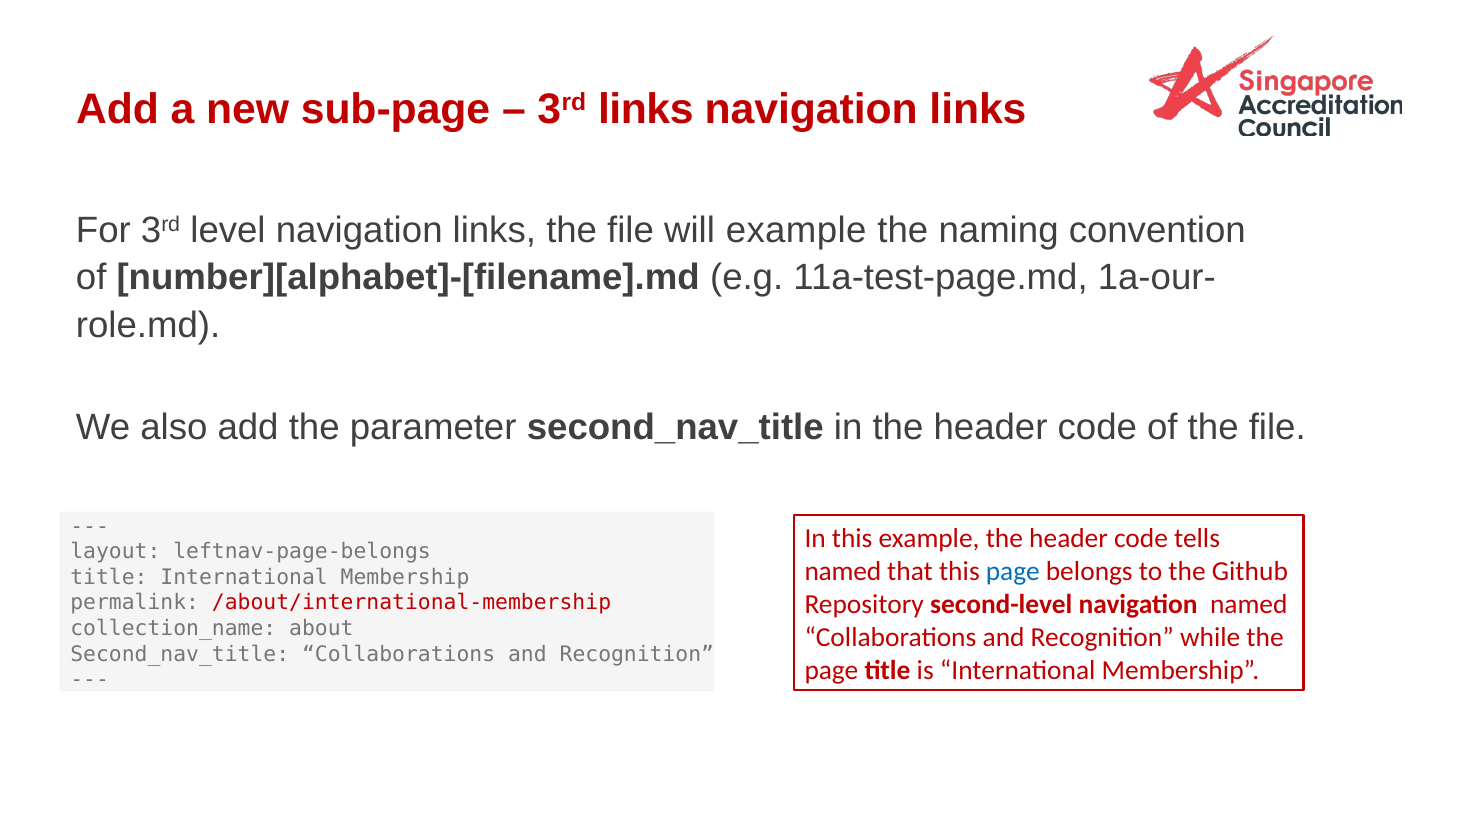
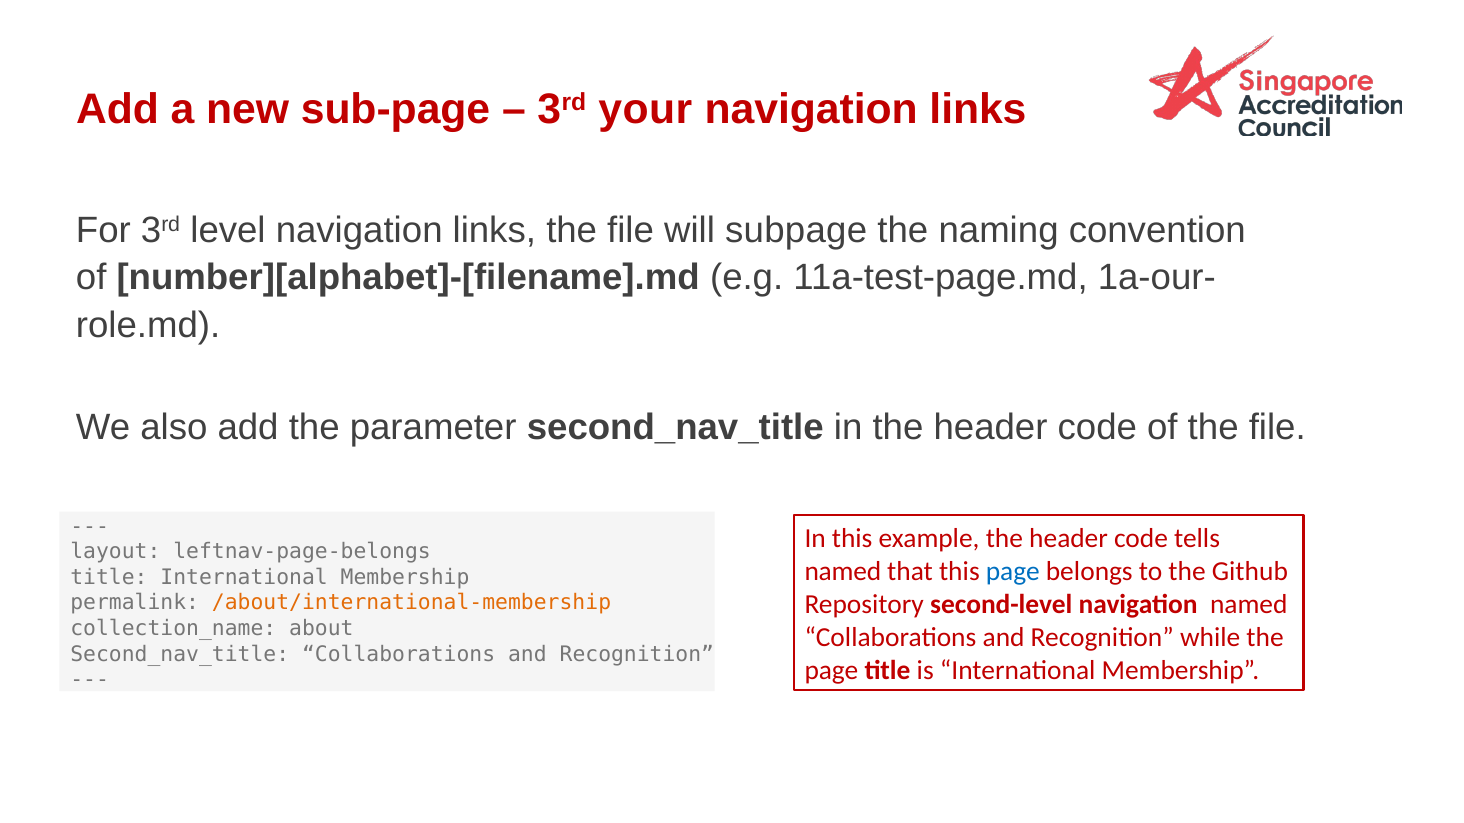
3rd links: links -> your (645, 109)
will example: example -> subpage (796, 231)
/about/international-membership colour: red -> orange (411, 603)
